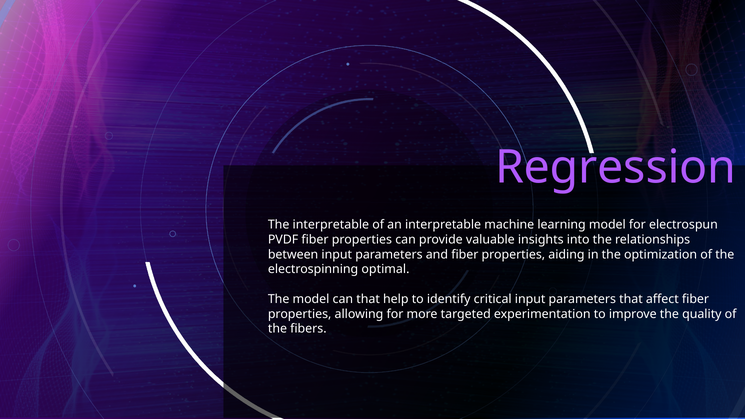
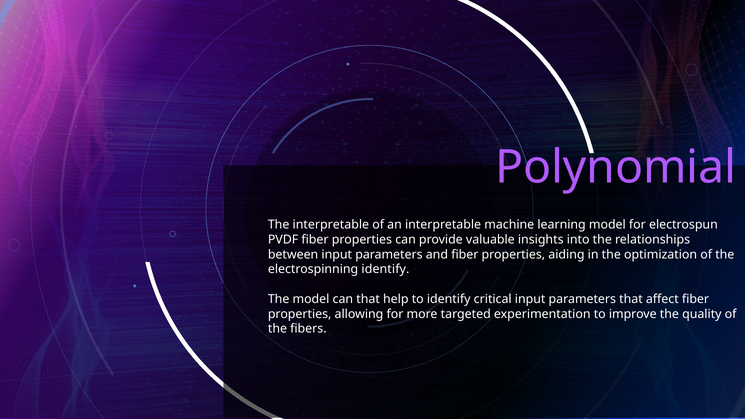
Regression: Regression -> Polynomial (616, 167)
electrospinning optimal: optimal -> identify (385, 269)
